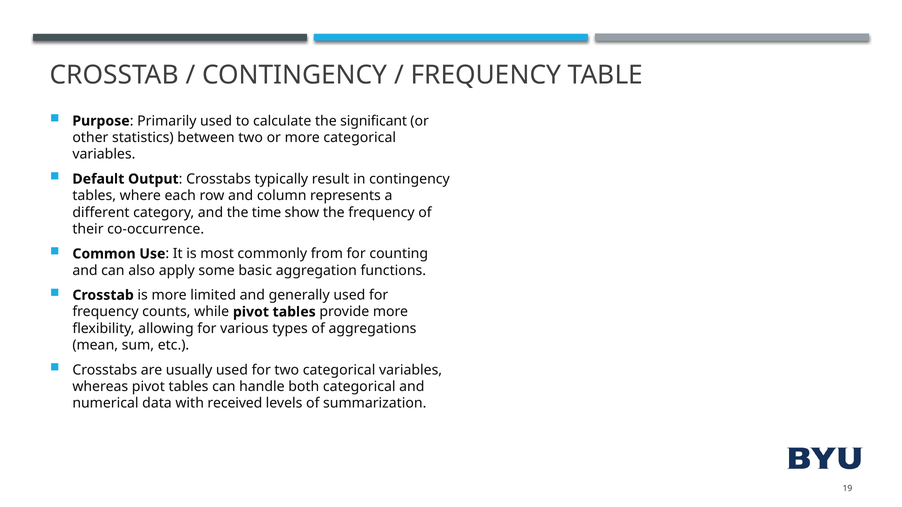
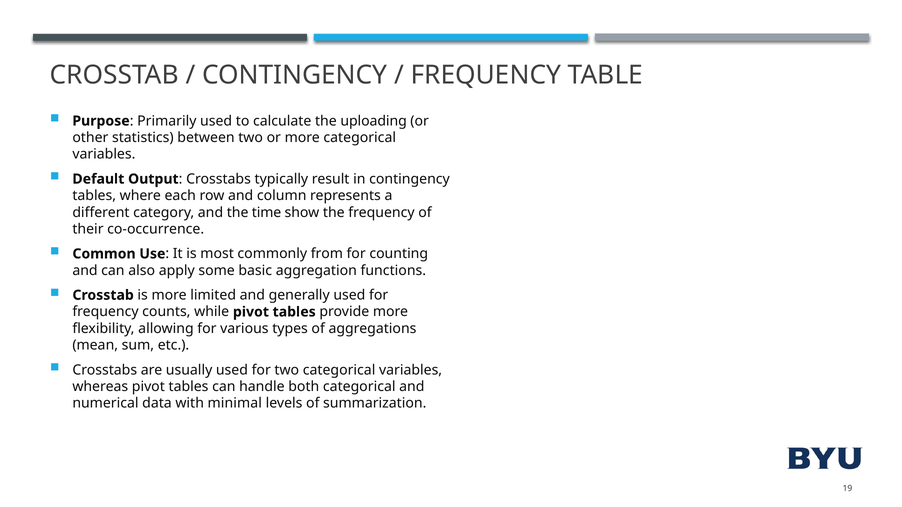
significant: significant -> uploading (374, 121)
received: received -> minimal (235, 404)
